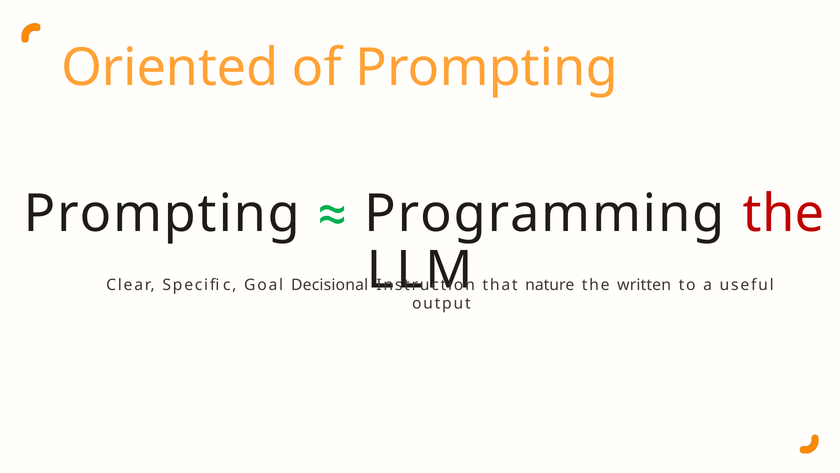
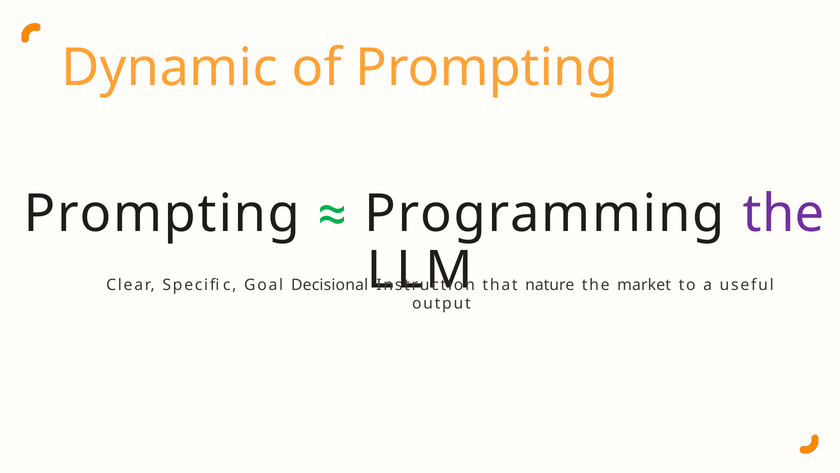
Oriented: Oriented -> Dynamic (170, 68)
the colour: red -> purple (784, 214)
written: written -> market (644, 285)
